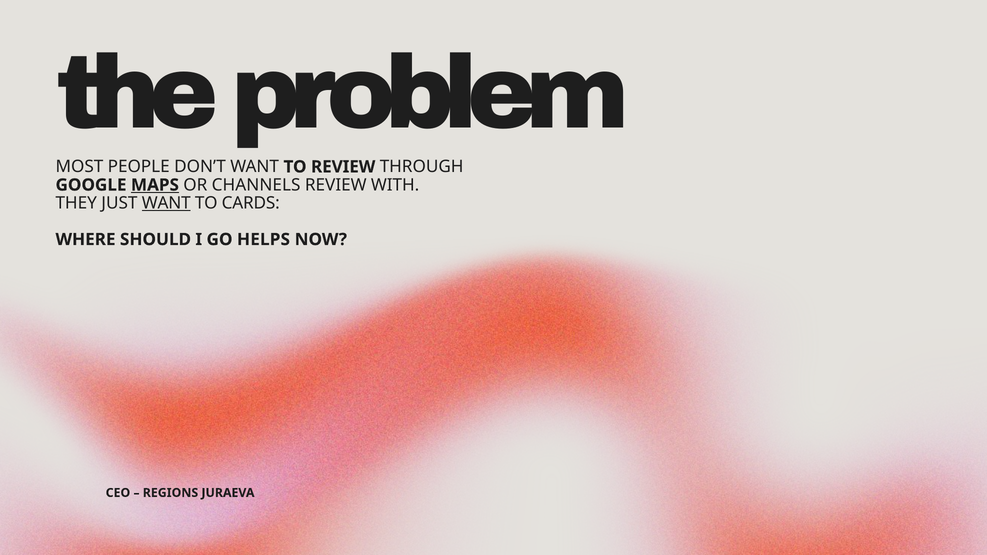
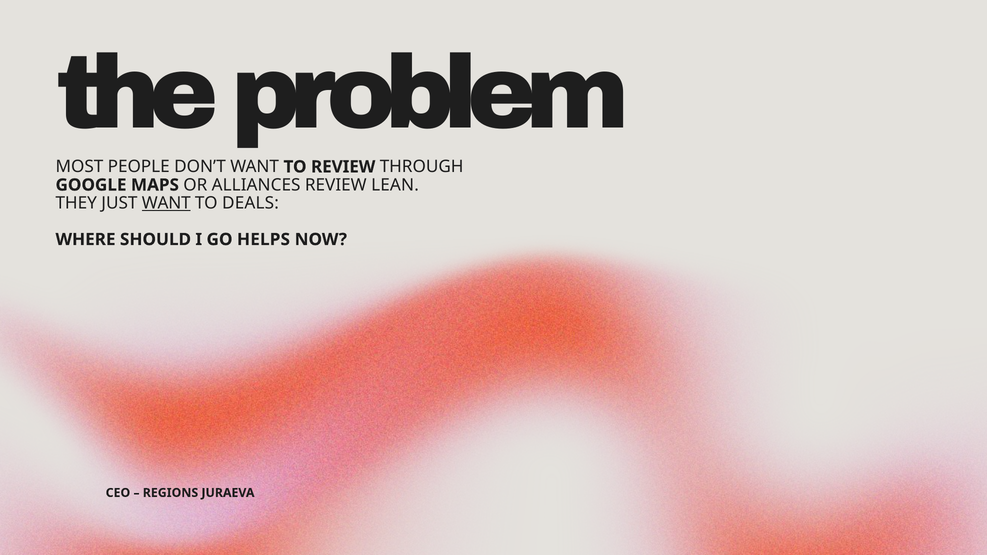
MAPS underline: present -> none (155, 185)
CHANNELS: CHANNELS -> ALLIANCES (256, 185)
WITH: WITH -> LEAN (395, 185)
CARDS: CARDS -> DEALS (251, 203)
